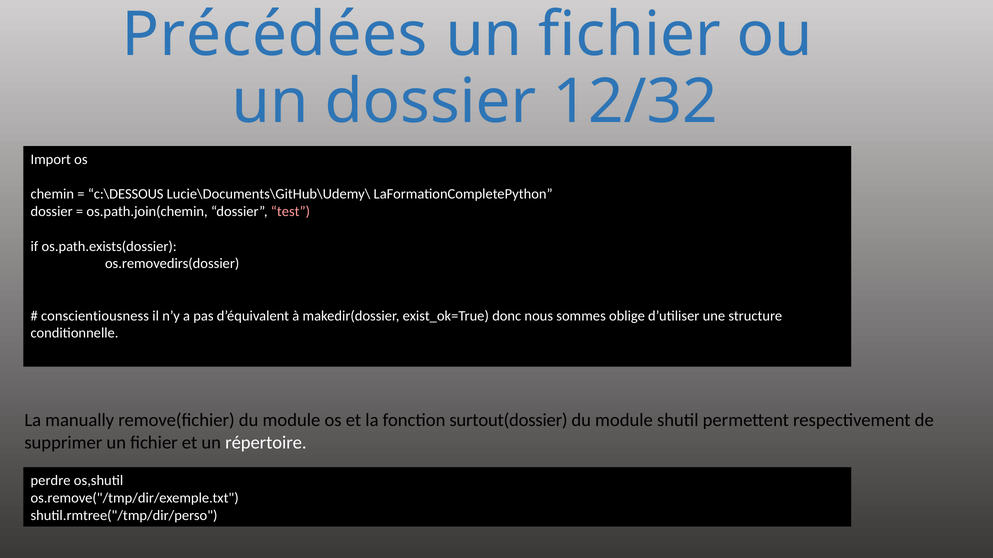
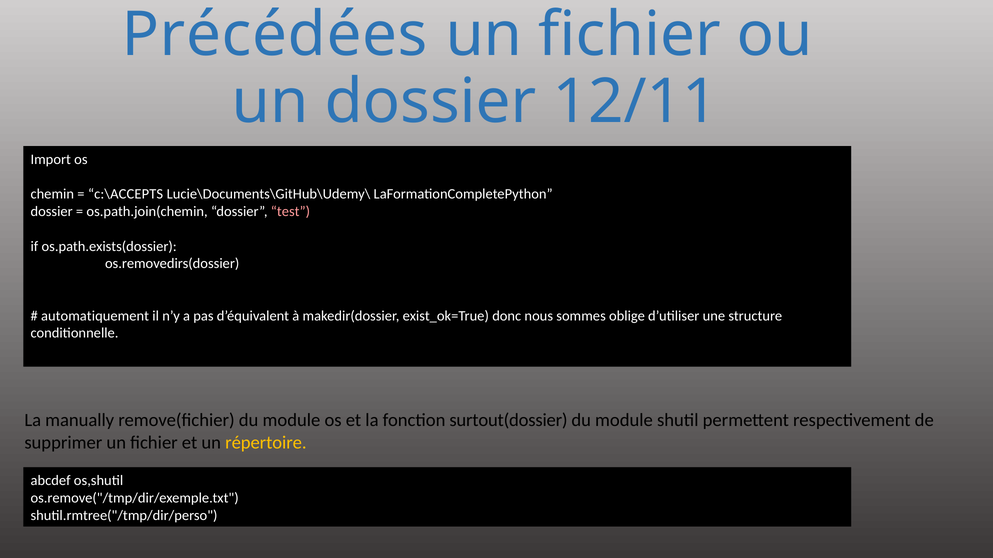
12/32: 12/32 -> 12/11 (635, 102)
c:\DESSOUS: c:\DESSOUS -> c:\ACCEPTS (126, 194)
conscientiousness: conscientiousness -> automatiquement (95, 316)
répertoire colour: white -> yellow (266, 443)
perdre: perdre -> abcdef (51, 481)
